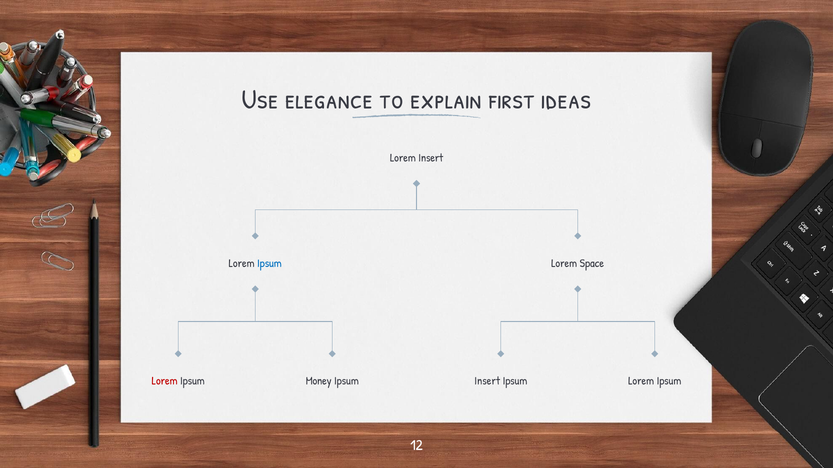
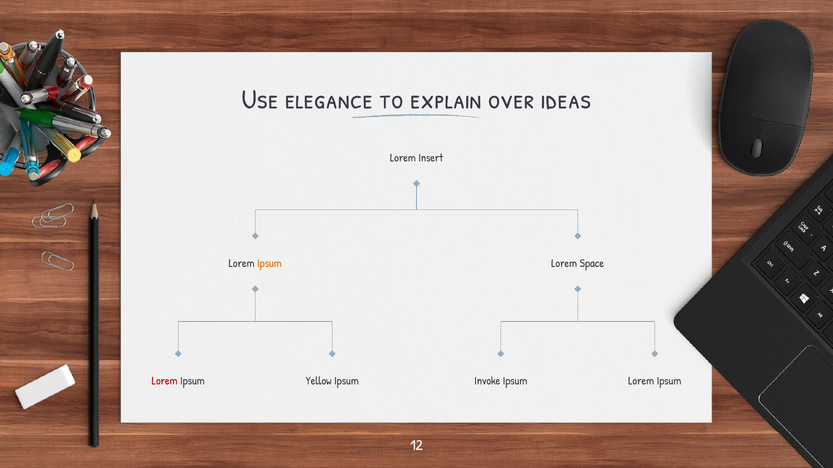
first: first -> over (511, 100)
Ipsum colour: blue -> orange (269, 264)
Money: Money -> Yellow (319, 382)
Insert: Insert -> Invoke (487, 382)
